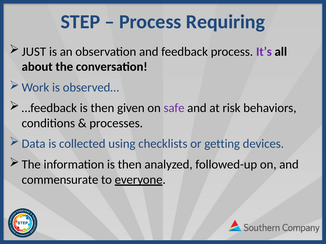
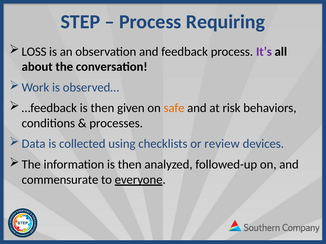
JUST: JUST -> LOSS (34, 52)
safe colour: purple -> orange (174, 108)
getting: getting -> review (222, 144)
